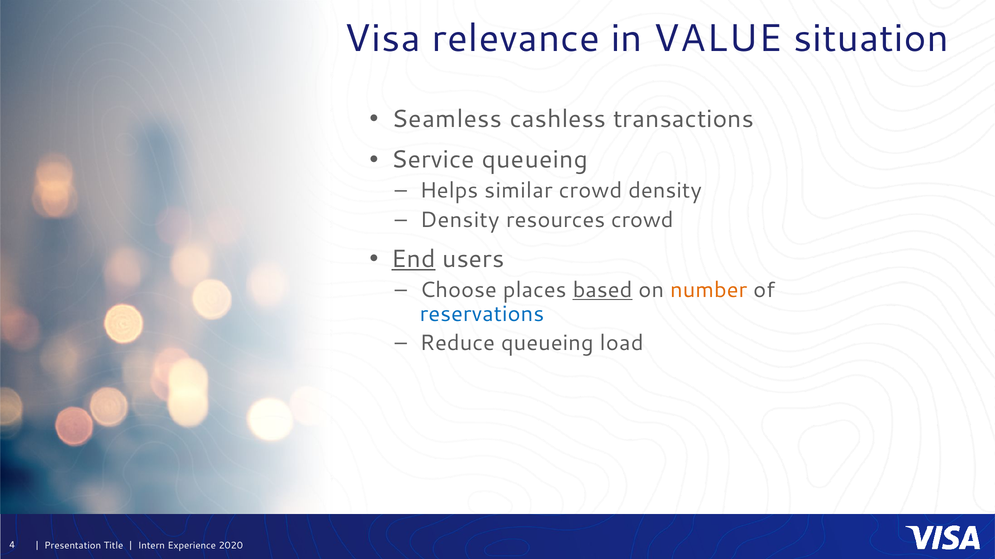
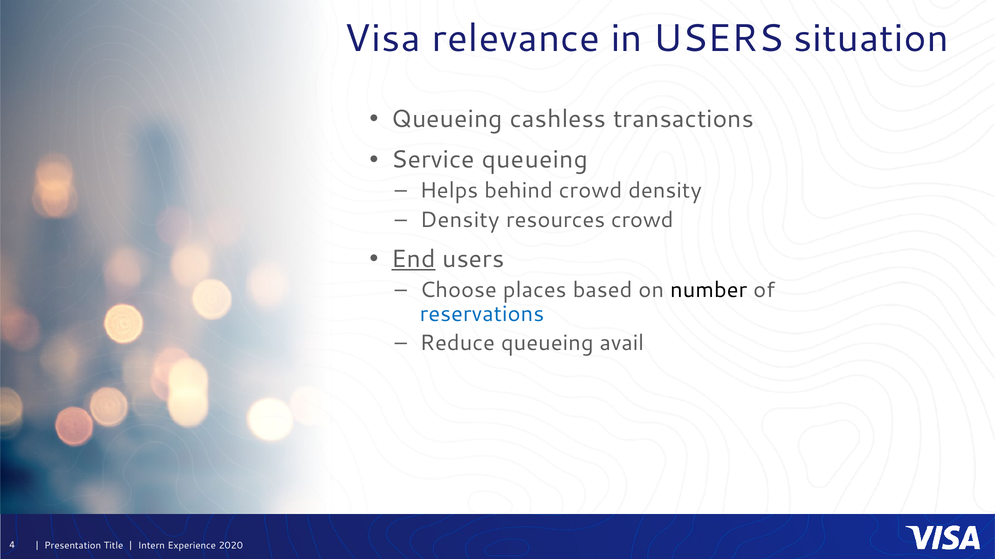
in VALUE: VALUE -> USERS (718, 39)
Seamless: Seamless -> Queueing (447, 119)
similar: similar -> behind (519, 191)
based underline: present -> none (602, 290)
number colour: orange -> black (709, 290)
load: load -> avail (622, 344)
